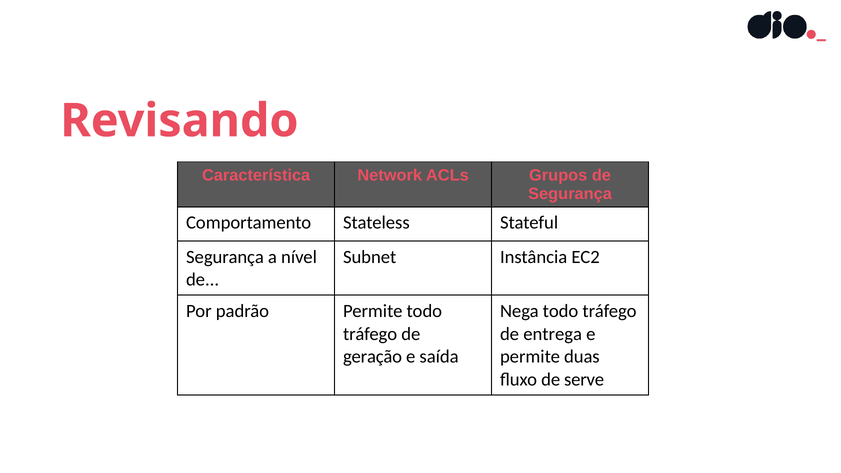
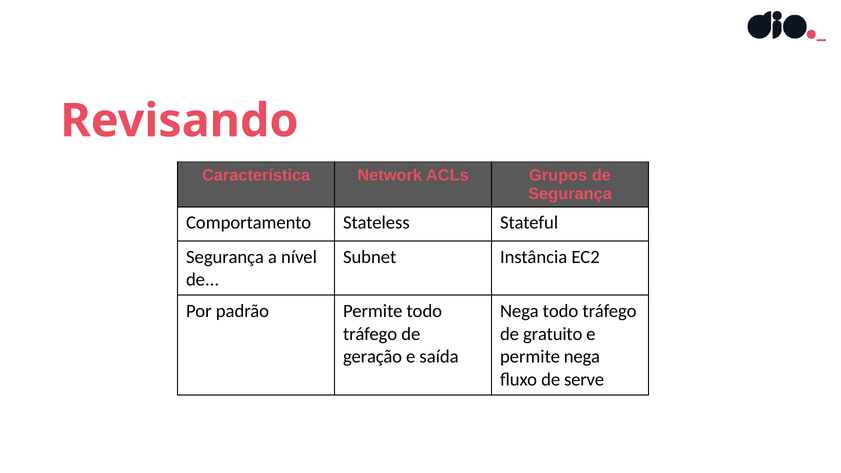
entrega: entrega -> gratuito (553, 334)
permite duas: duas -> nega (582, 357)
